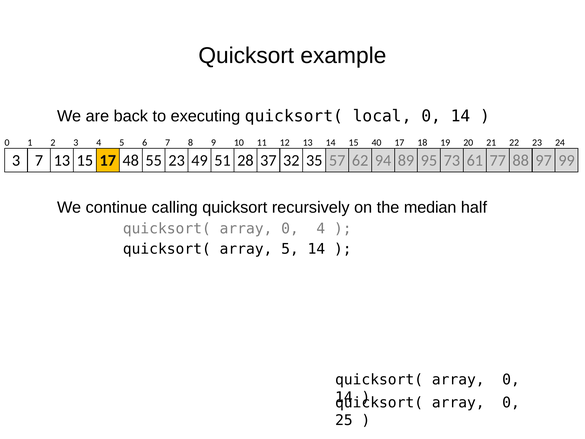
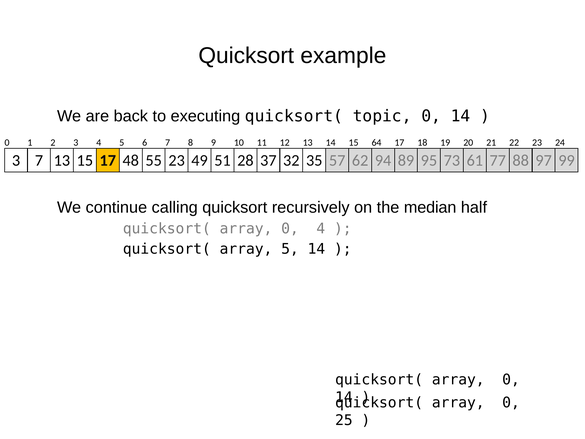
local: local -> topic (382, 116)
40: 40 -> 64 (377, 142)
